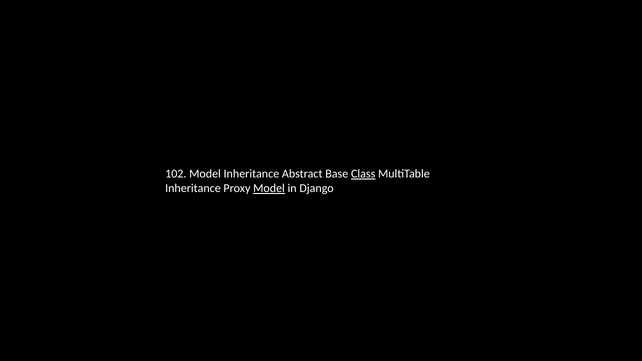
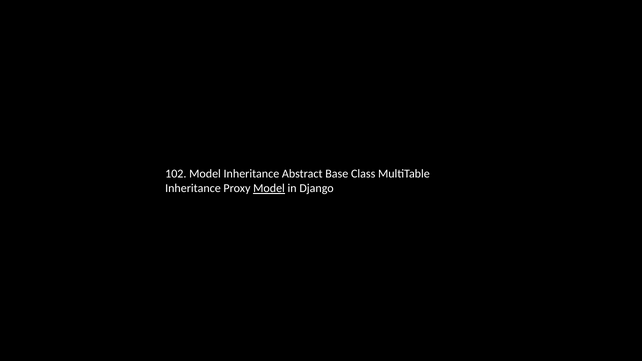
Class underline: present -> none (363, 174)
